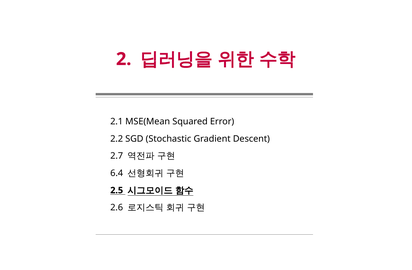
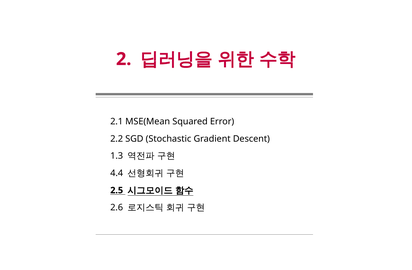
2.7: 2.7 -> 1.3 (117, 156)
6.4: 6.4 -> 4.4 (117, 174)
